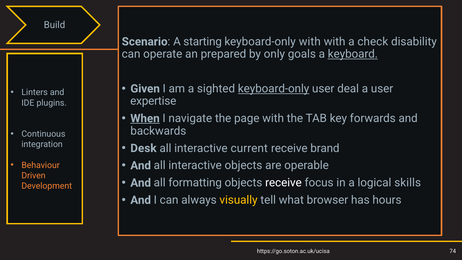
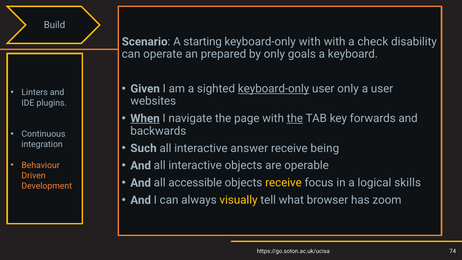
keyboard underline: present -> none (353, 54)
user deal: deal -> only (348, 89)
expertise: expertise -> websites (153, 101)
the underline: none -> present (295, 118)
Desk: Desk -> Such (144, 148)
current: current -> answer (249, 148)
brand: brand -> being (325, 148)
formatting: formatting -> accessible (195, 183)
receive colour: white -> yellow (283, 183)
hours: hours -> zoom (387, 200)
